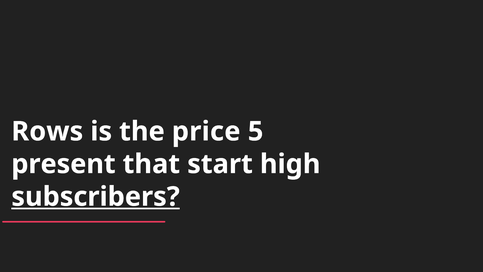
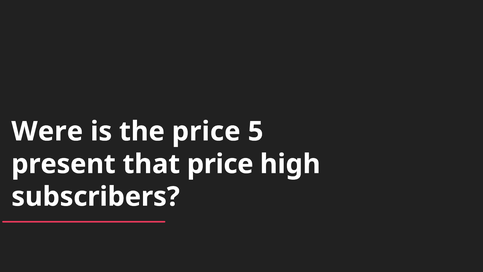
Rows: Rows -> Were (47, 131)
that start: start -> price (220, 164)
subscribers underline: present -> none (96, 197)
